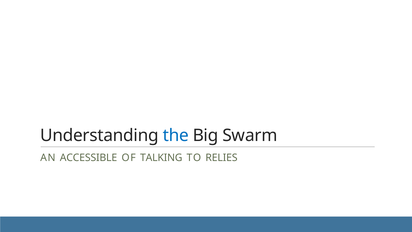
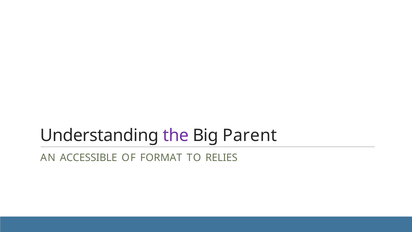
the colour: blue -> purple (176, 135)
Swarm: Swarm -> Parent (250, 135)
TALKING: TALKING -> FORMAT (161, 158)
